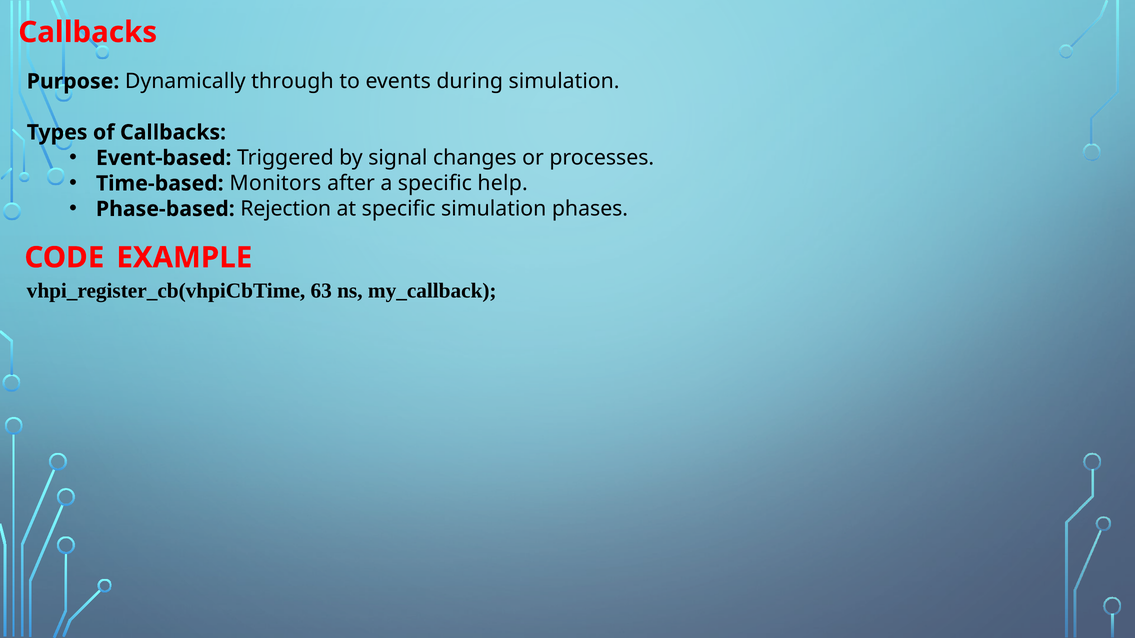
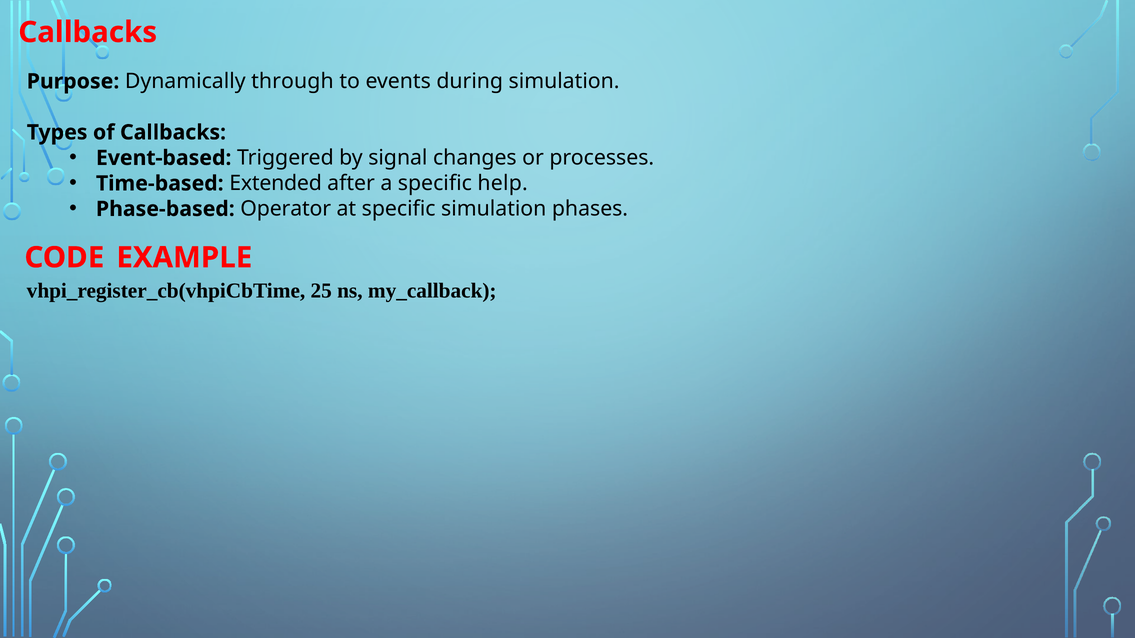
Monitors: Monitors -> Extended (276, 184)
Rejection: Rejection -> Operator (286, 209)
63: 63 -> 25 (321, 291)
